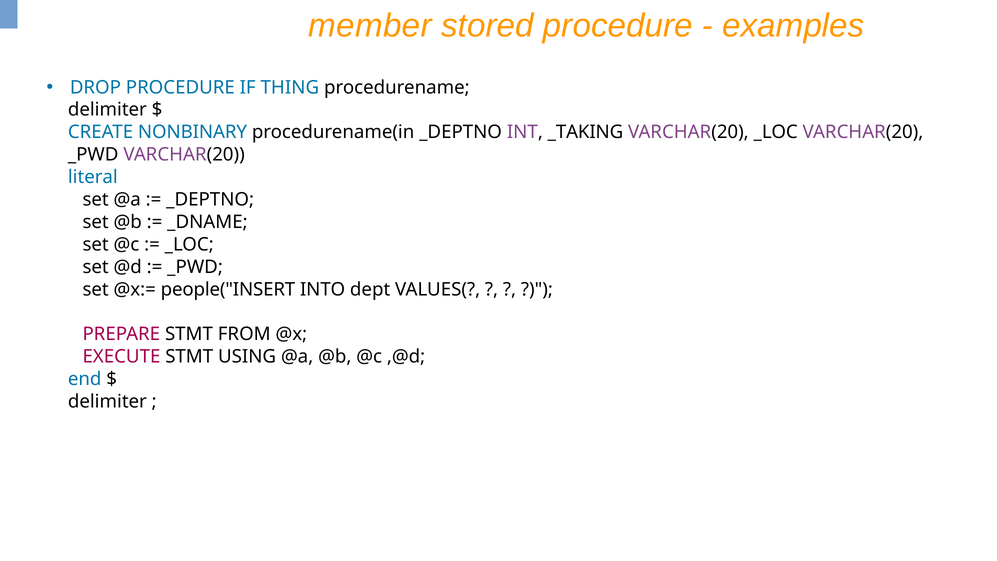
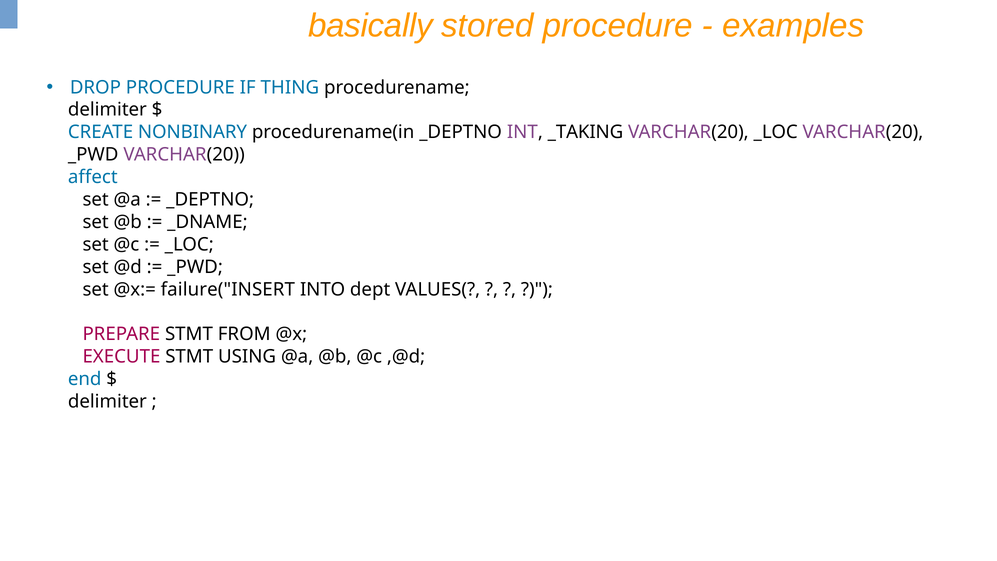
member: member -> basically (370, 26)
literal: literal -> affect (93, 177)
people("INSERT: people("INSERT -> failure("INSERT (228, 289)
